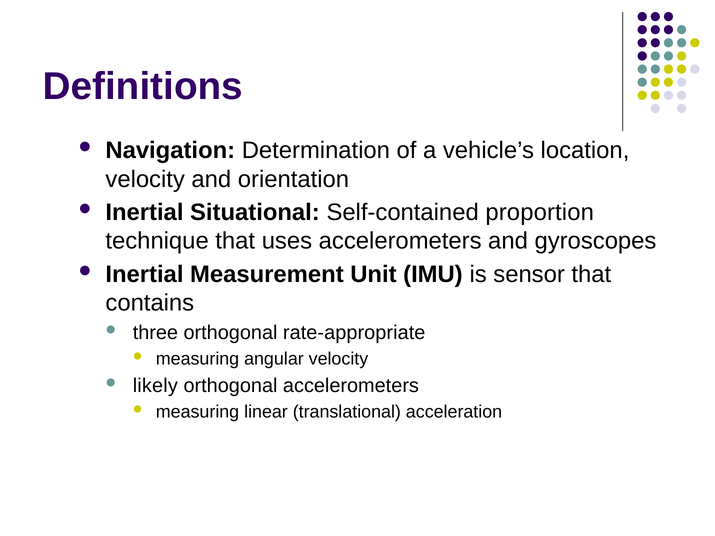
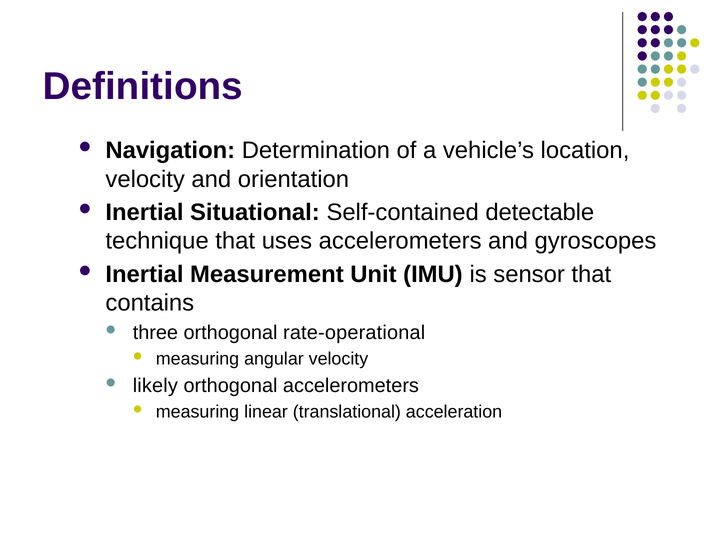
proportion: proportion -> detectable (540, 213)
rate-appropriate: rate-appropriate -> rate-operational (354, 333)
